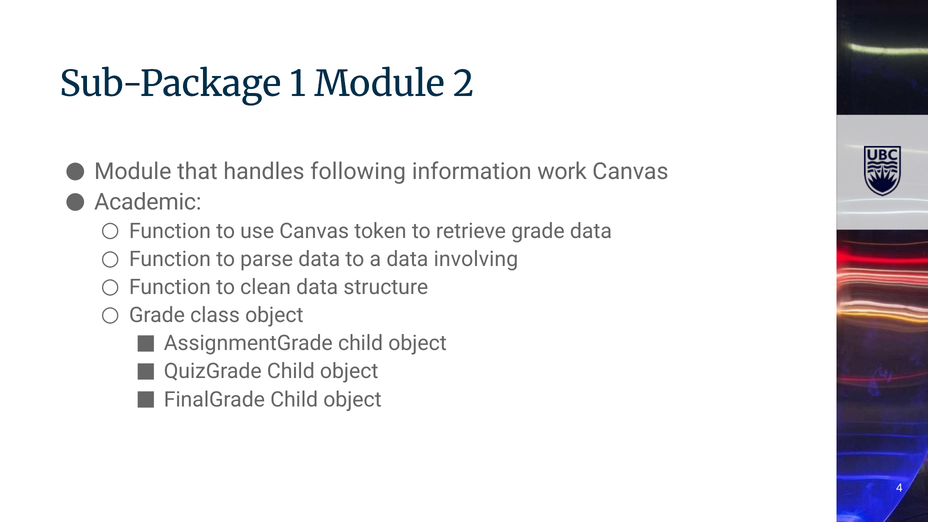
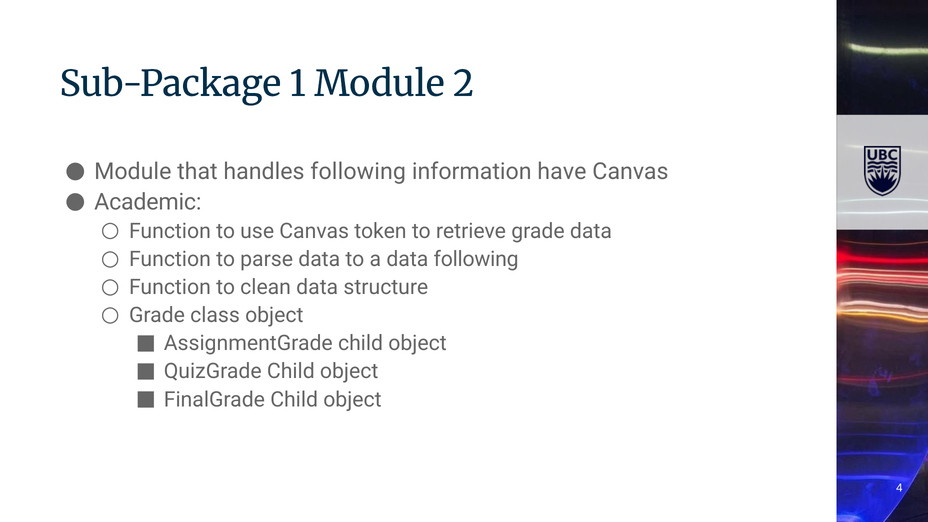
work: work -> have (562, 171)
data involving: involving -> following (476, 259)
